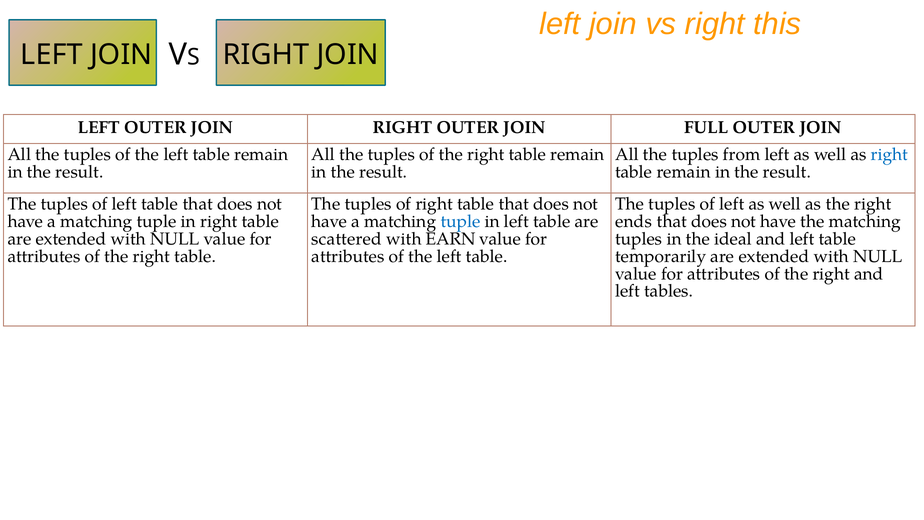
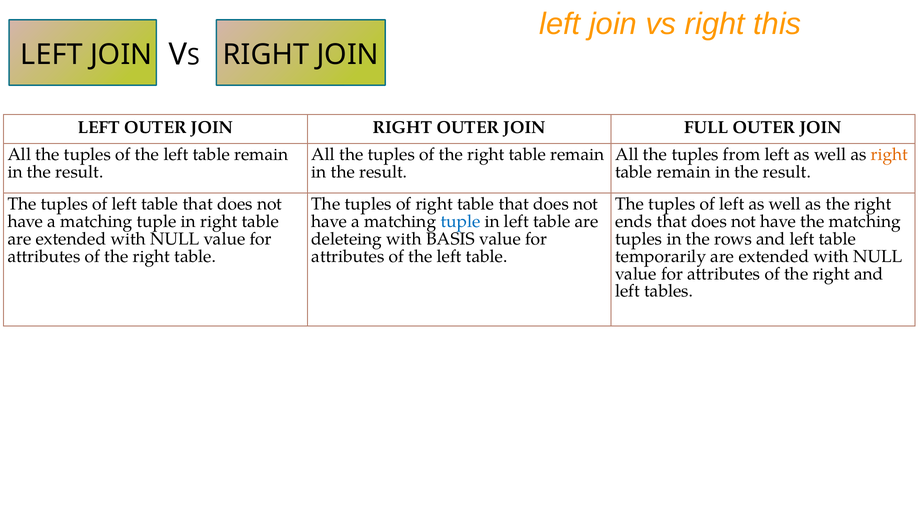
right colour: blue -> orange (889, 154)
scattered: scattered -> deleteing (347, 239)
EARN: EARN -> BASIS (451, 239)
ideal: ideal -> rows (733, 239)
